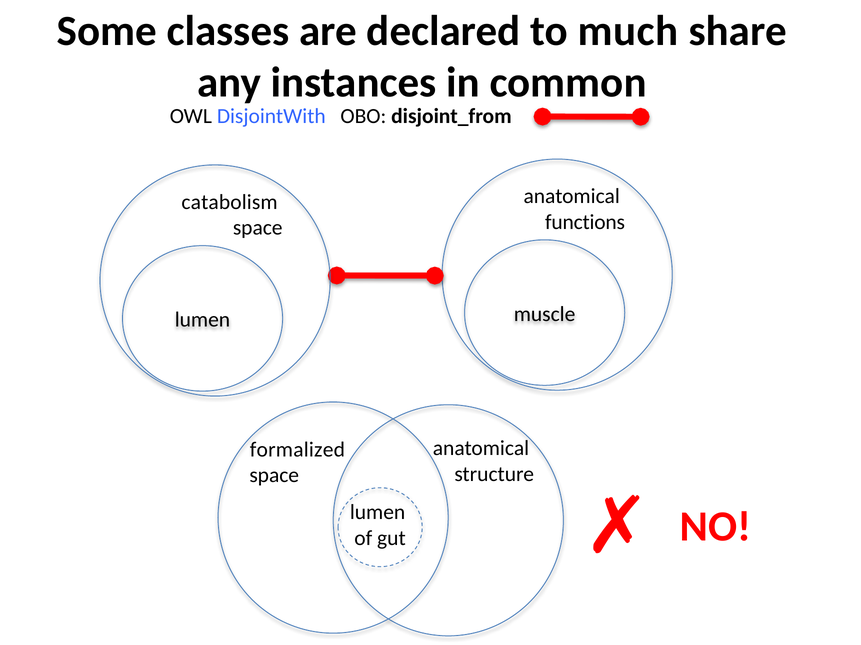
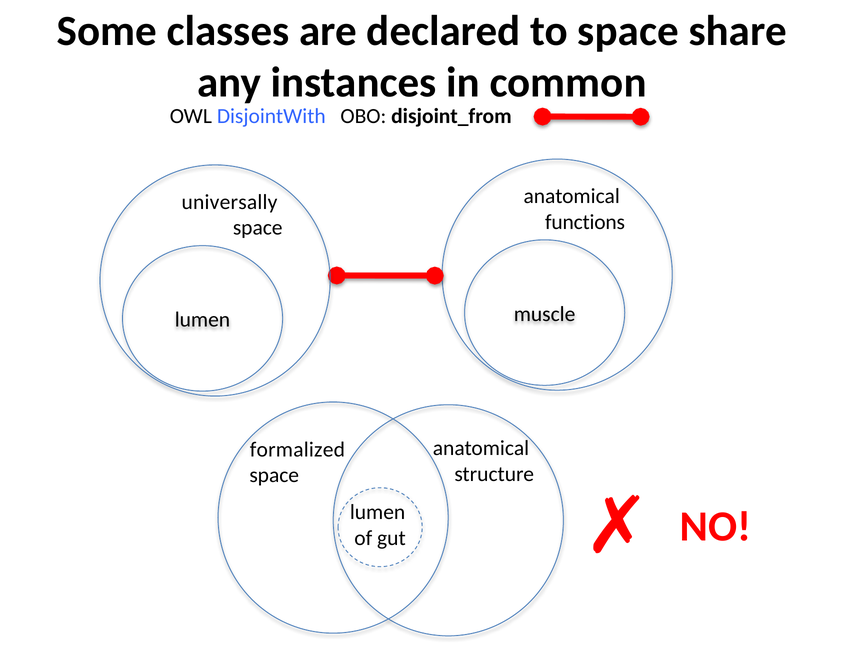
to much: much -> space (628, 31)
catabolism: catabolism -> universally (230, 202)
